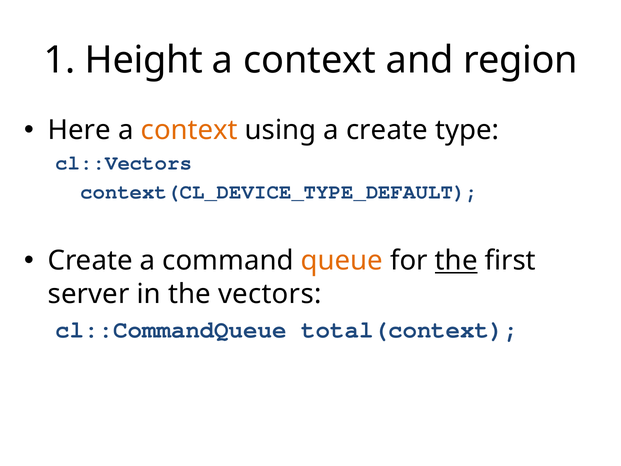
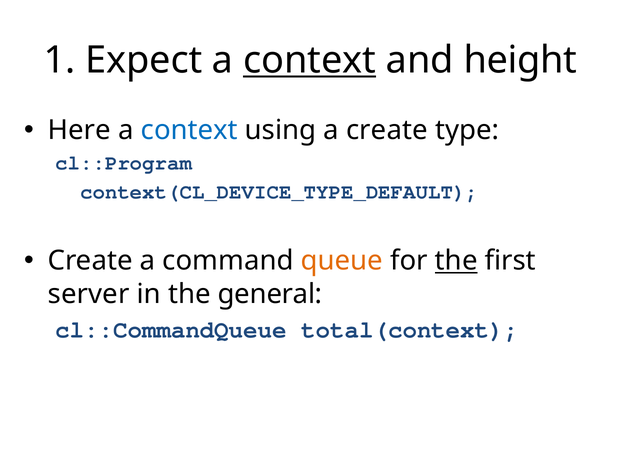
Height: Height -> Expect (144, 60)
context underline: none -> present (310, 60)
region: region -> height (520, 60)
context colour: orange -> blue (189, 130)
cl::Vectors: cl::Vectors -> cl::Program (124, 163)
vectors: vectors -> general (270, 294)
